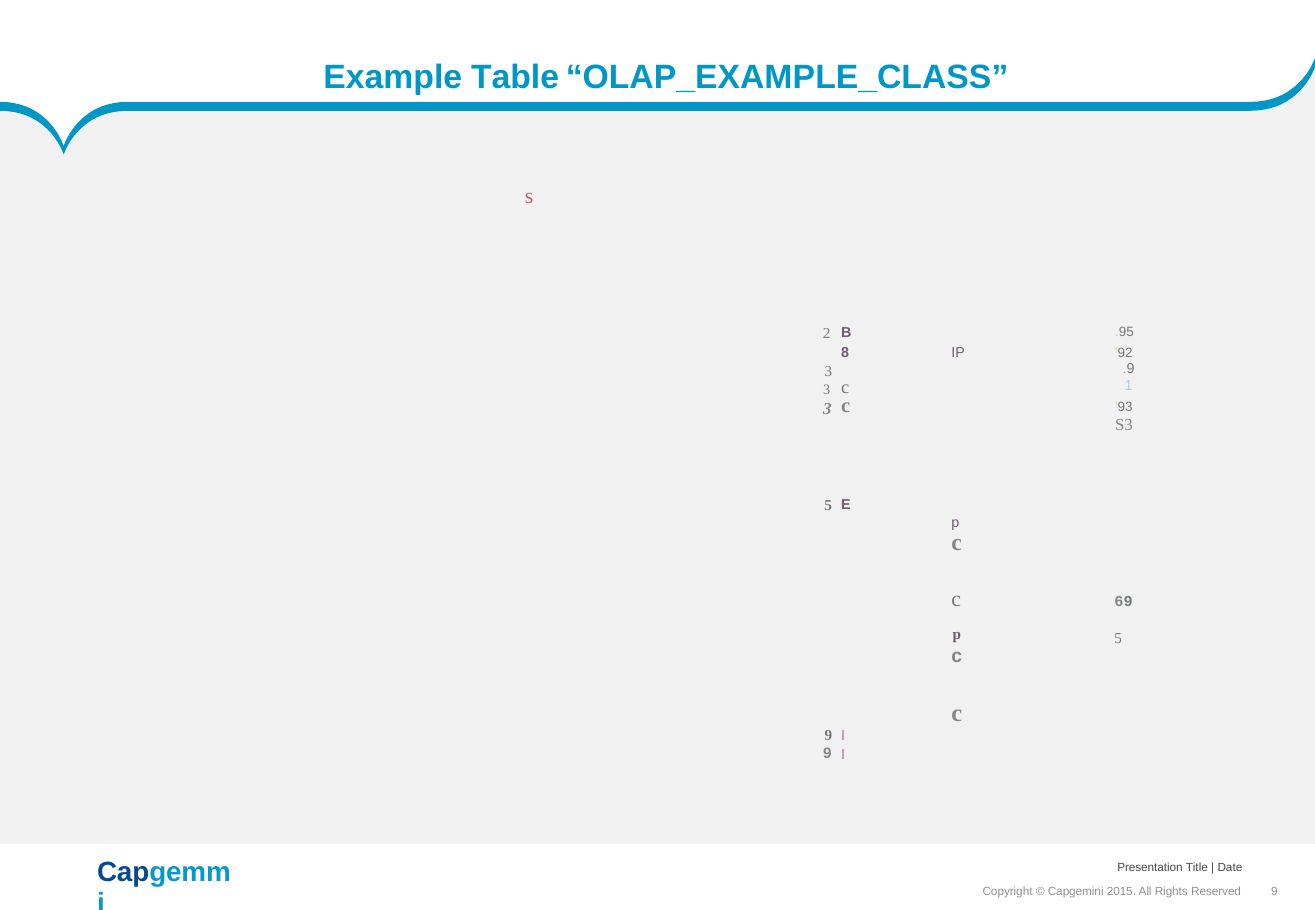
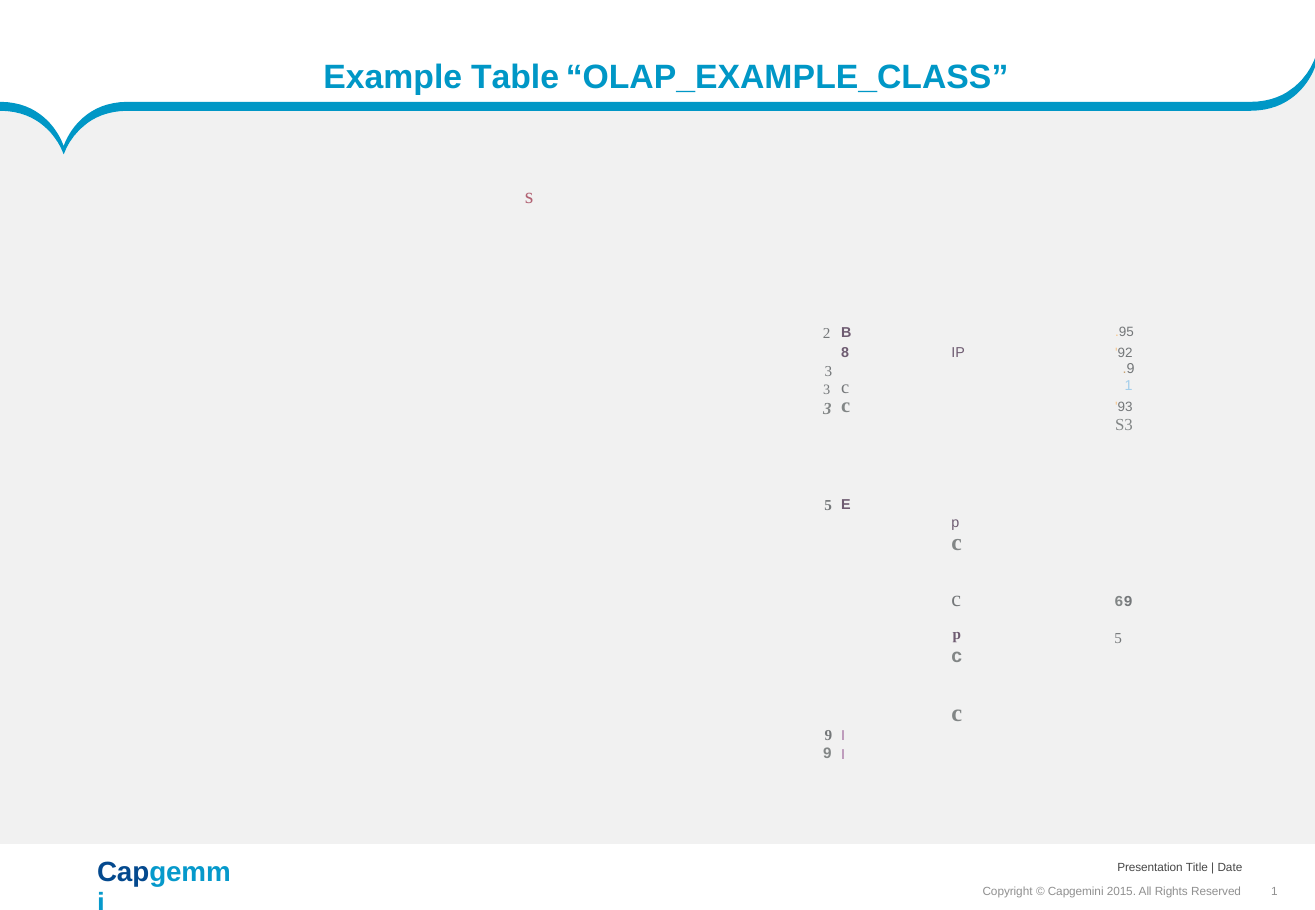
Reserved 9: 9 -> 1 (1275, 892)
